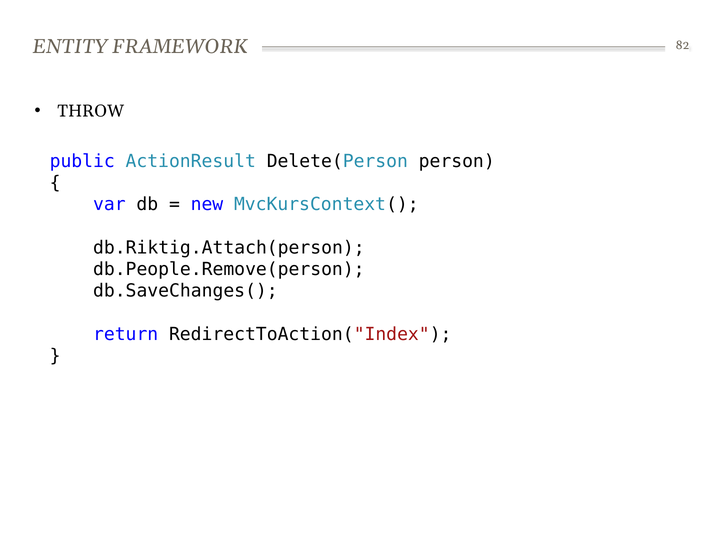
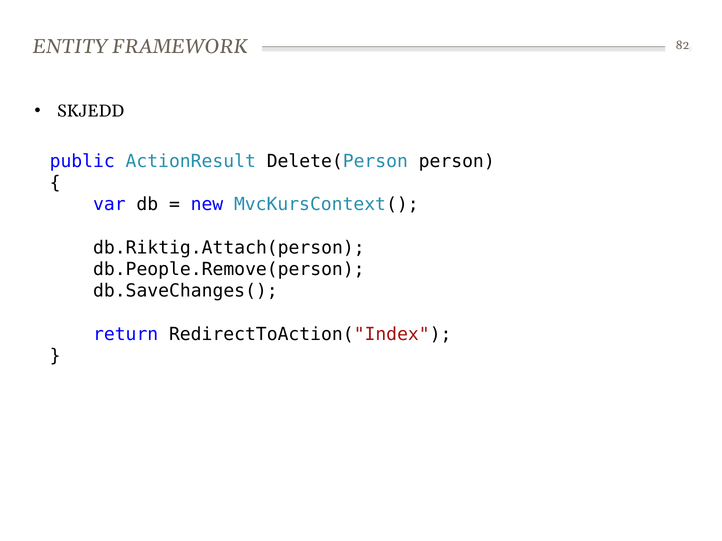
THROW: THROW -> SKJEDD (91, 111)
